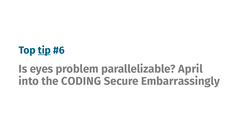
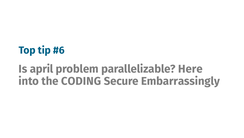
tip underline: present -> none (44, 50)
eyes: eyes -> april (42, 69)
April: April -> Here (190, 69)
